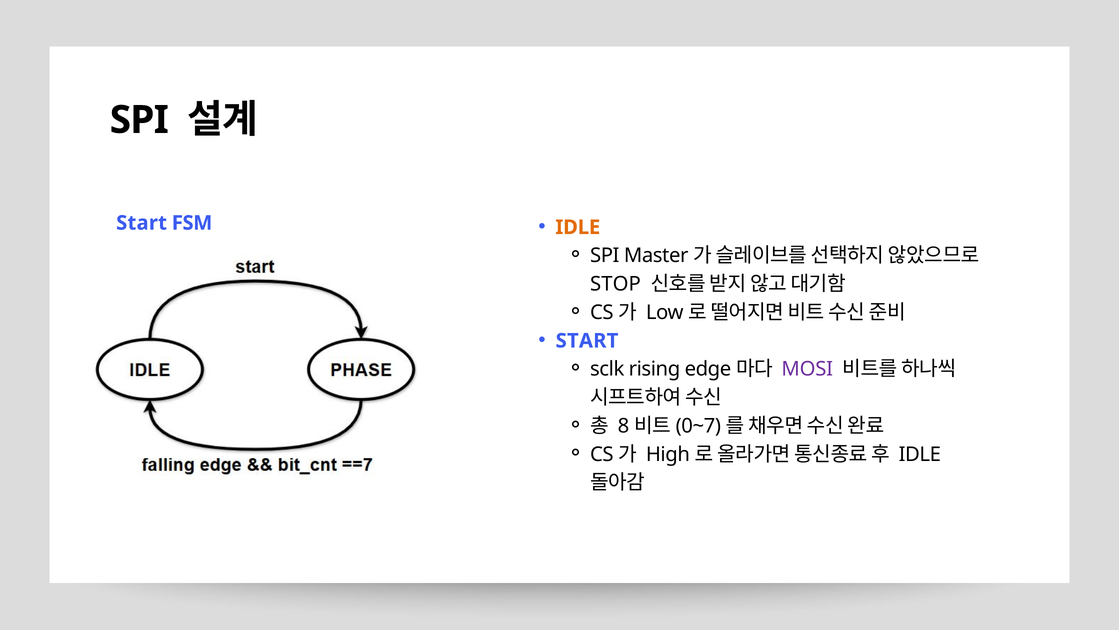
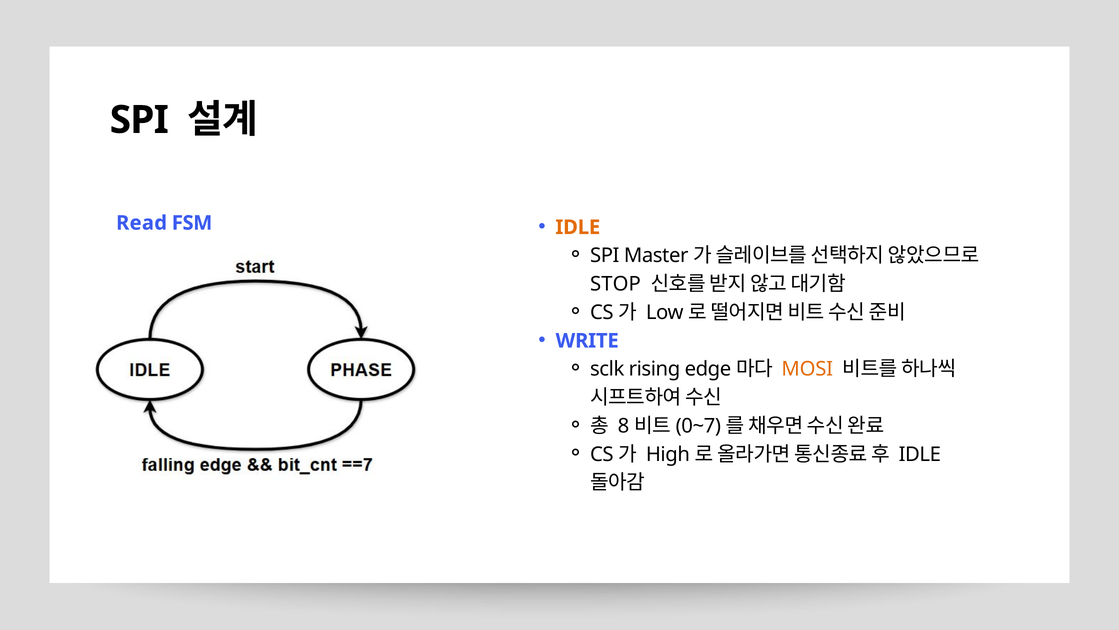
Start: Start -> Read (142, 223)
START: START -> WRITE (587, 341)
MOSI colour: purple -> orange (807, 369)
